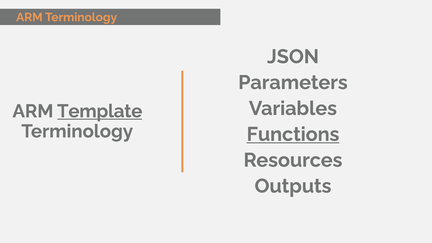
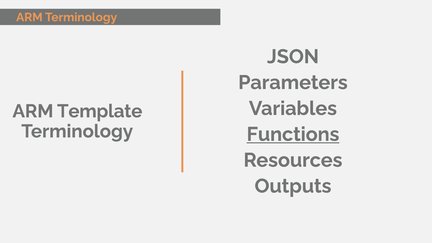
Template underline: present -> none (100, 111)
